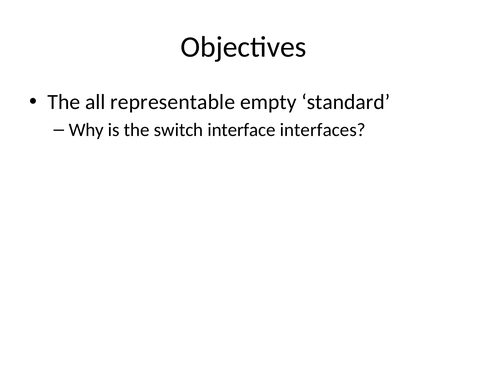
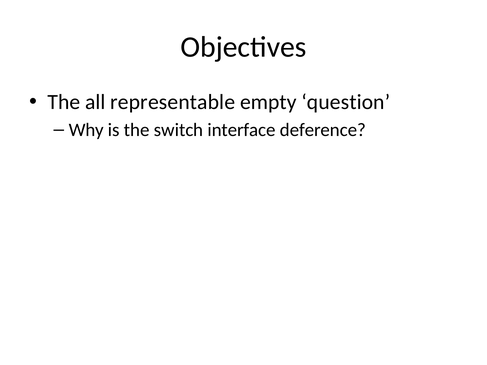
standard: standard -> question (346, 102)
interfaces: interfaces -> deference (323, 130)
